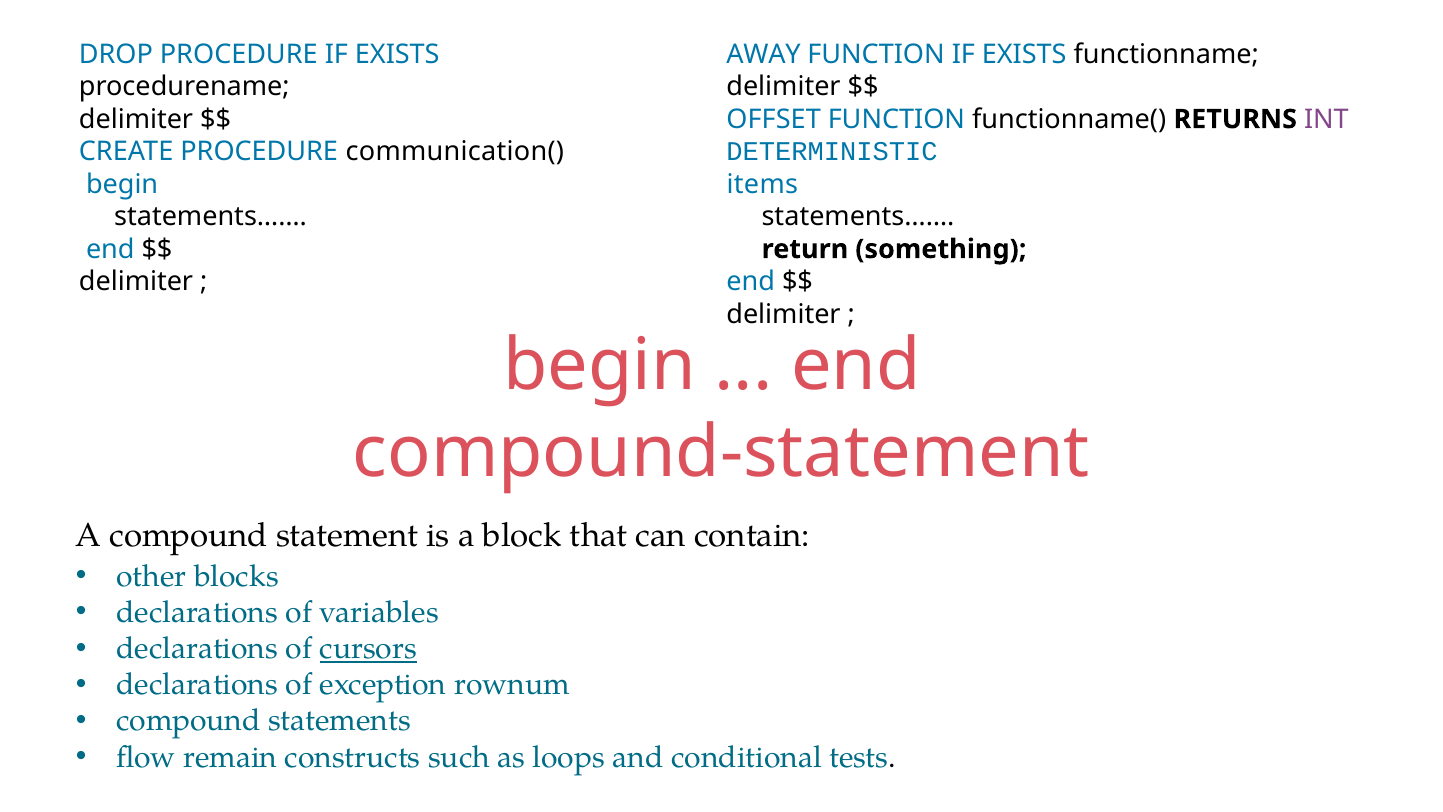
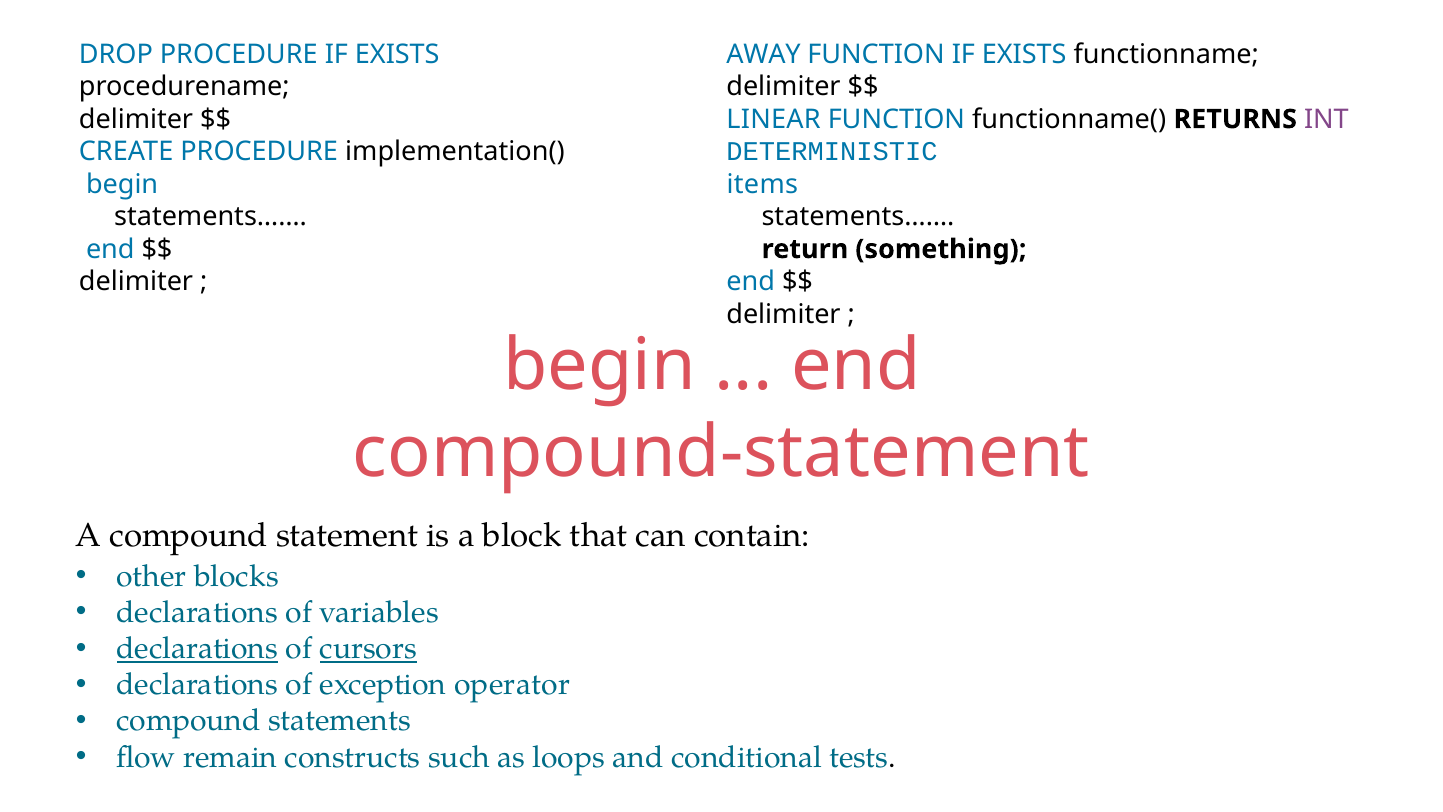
OFFSET: OFFSET -> LINEAR (774, 119)
communication(: communication( -> implementation( (455, 152)
declarations underline: none -> present (197, 649)
rownum: rownum -> operator (512, 685)
